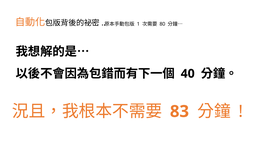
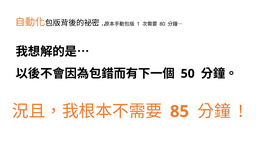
40: 40 -> 50 (188, 74)
83: 83 -> 85 (179, 112)
